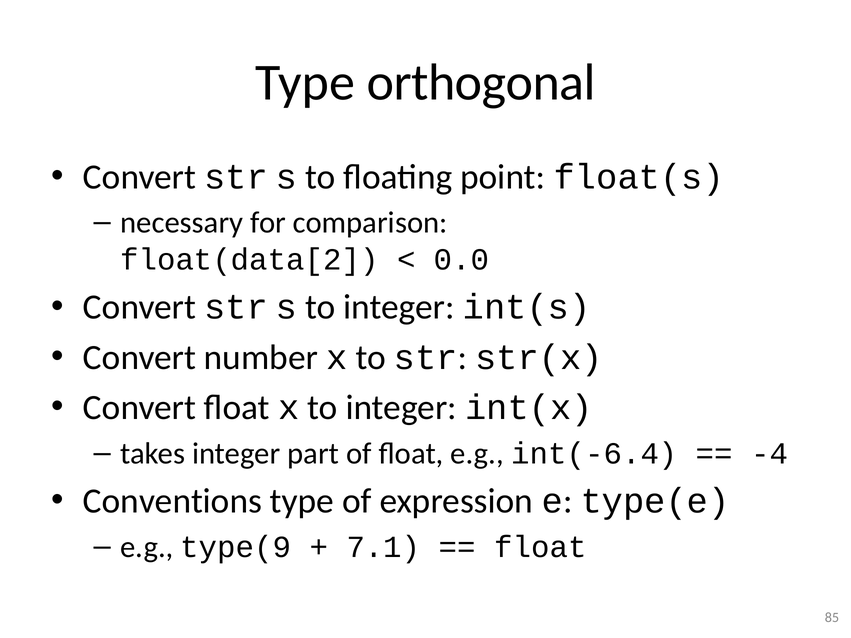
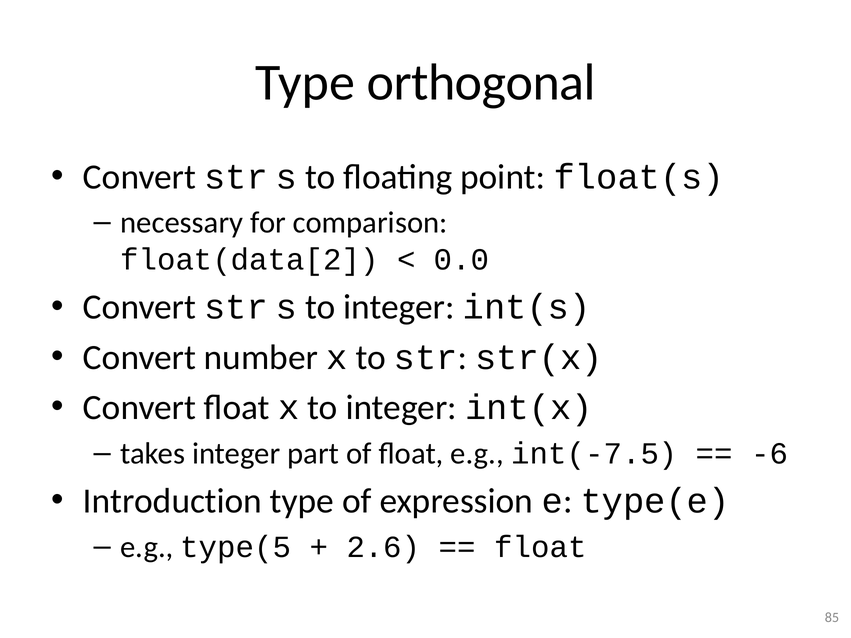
int(-6.4: int(-6.4 -> int(-7.5 (594, 454)
-4: -4 -> -6 (770, 454)
Conventions: Conventions -> Introduction (172, 501)
type(9: type(9 -> type(5 (236, 547)
7.1: 7.1 -> 2.6 (383, 547)
